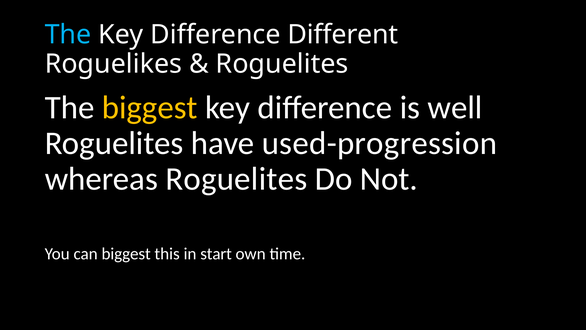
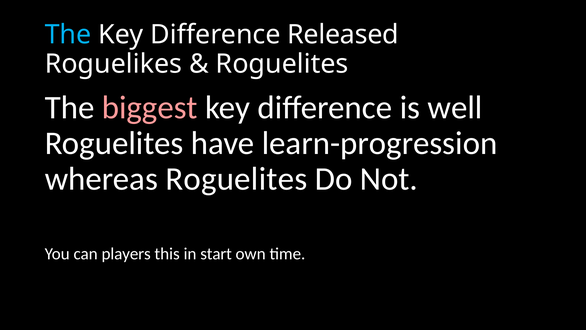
Different: Different -> Released (343, 35)
biggest colour: yellow -> pink (150, 108)
used-progression: used-progression -> learn-progression (380, 143)
can biggest: biggest -> players (126, 254)
